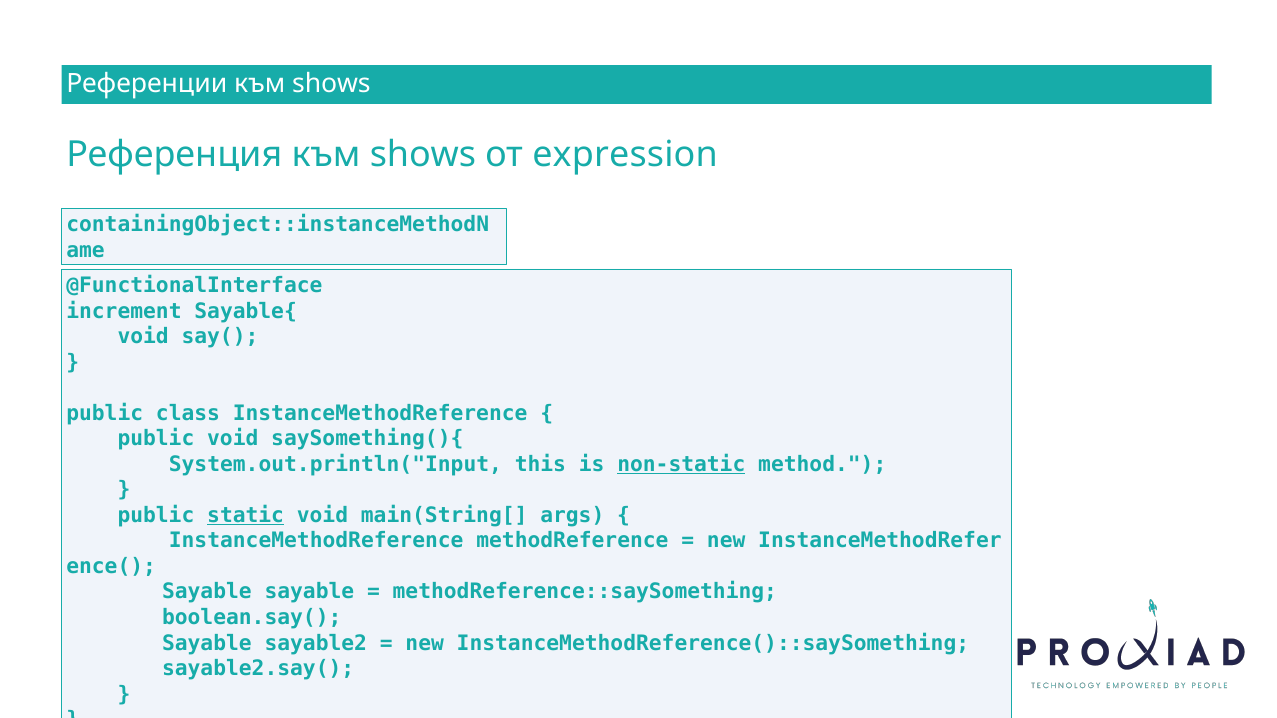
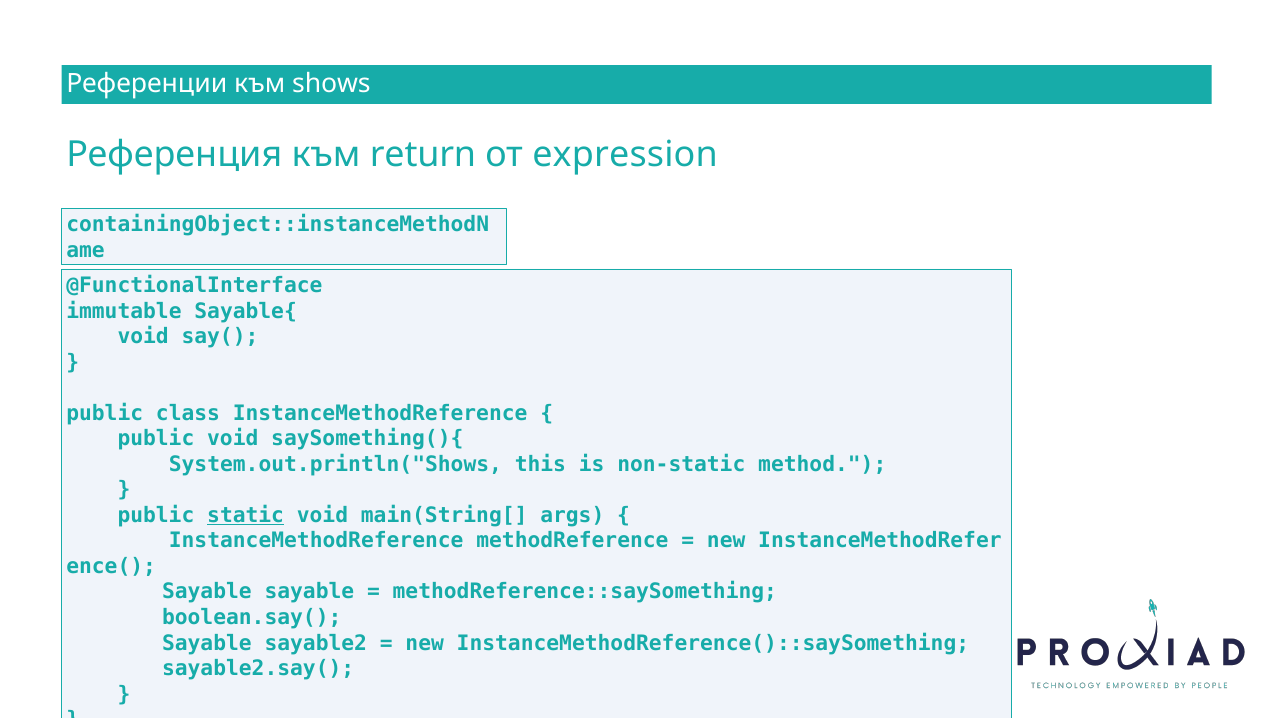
Референция към shows: shows -> return (423, 154)
increment: increment -> immutable (124, 311)
System.out.println("Input: System.out.println("Input -> System.out.println("Shows (335, 464)
non-static underline: present -> none (681, 464)
